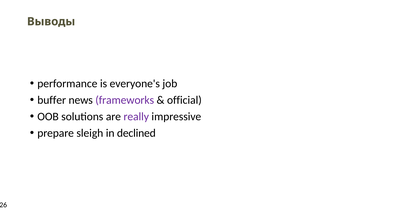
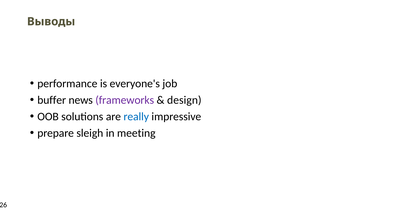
official: official -> design (184, 100)
really colour: purple -> blue (136, 117)
declined: declined -> meeting (136, 133)
